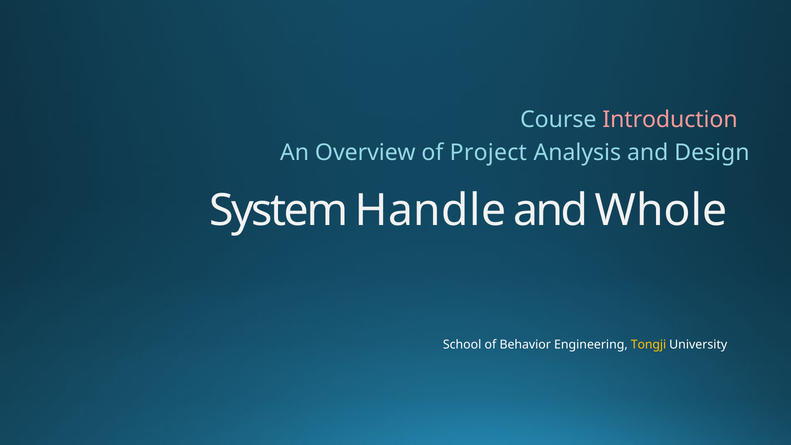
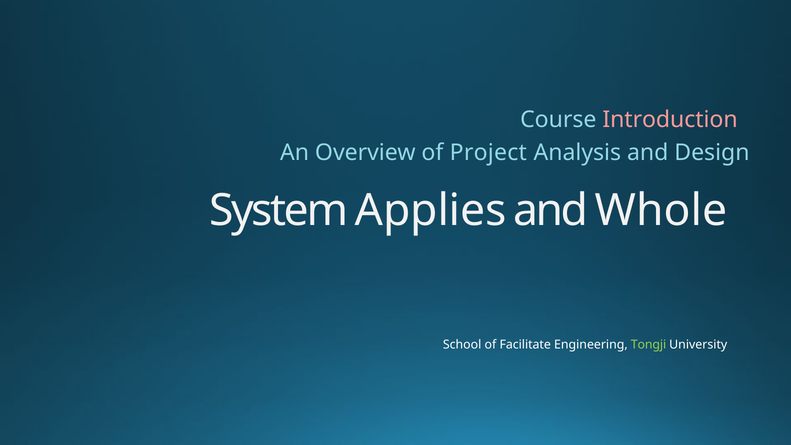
Handle: Handle -> Applies (431, 211)
Behavior: Behavior -> Facilitate (525, 345)
Tongji colour: yellow -> light green (649, 345)
